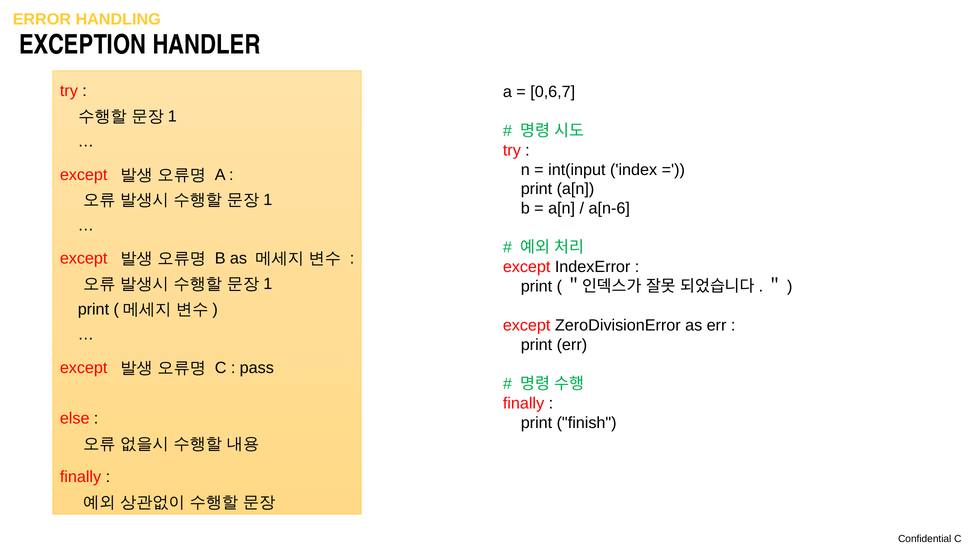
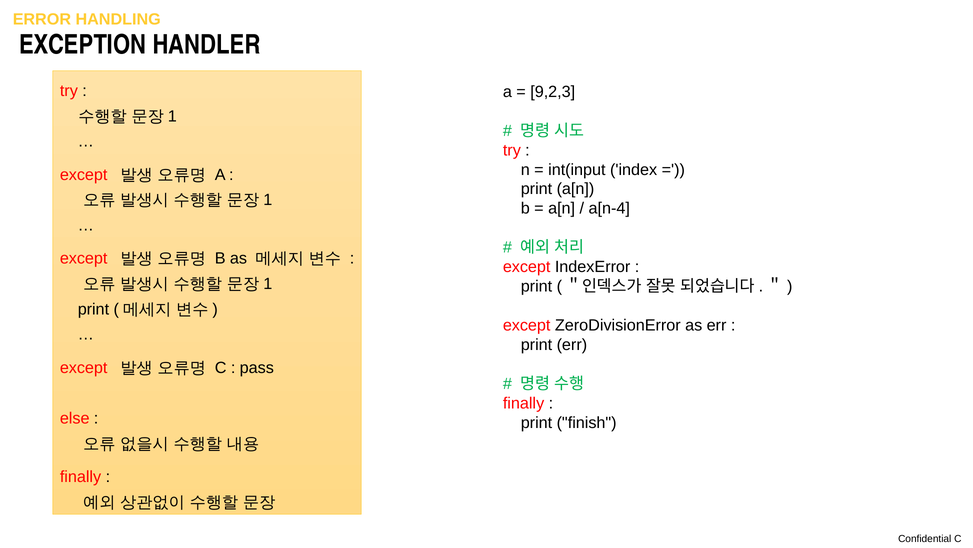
0,6,7: 0,6,7 -> 9,2,3 (553, 92)
a[n-6: a[n-6 -> a[n-4 (609, 208)
